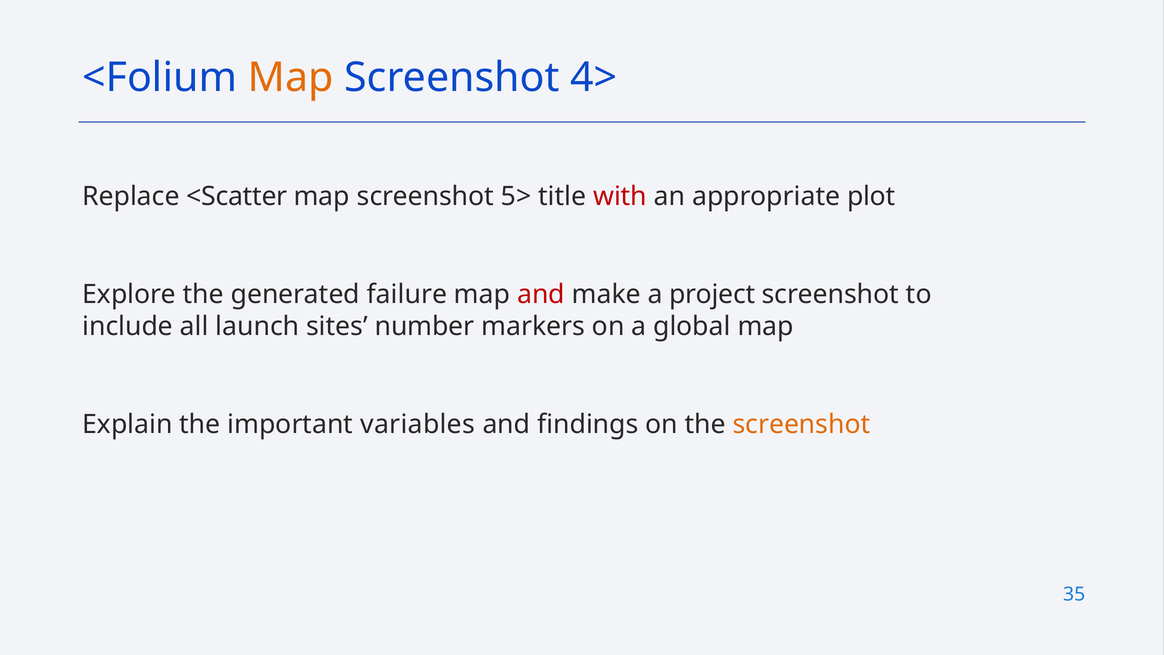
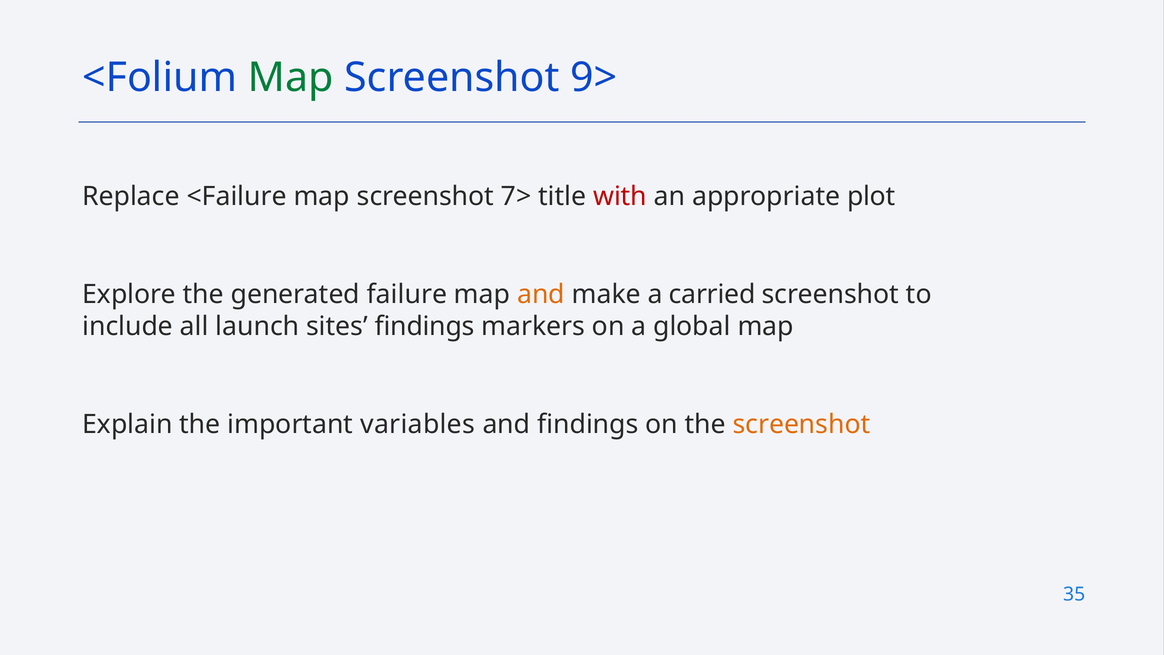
Map colour: orange -> green (291, 78)
4>: 4> -> 9> (594, 78)
<Scatter: <Scatter -> <Failure (237, 196)
5>: 5> -> 7> (516, 196)
and colour: red -> orange (541, 294)
project: project -> carried (712, 294)
sites number: number -> findings (425, 326)
